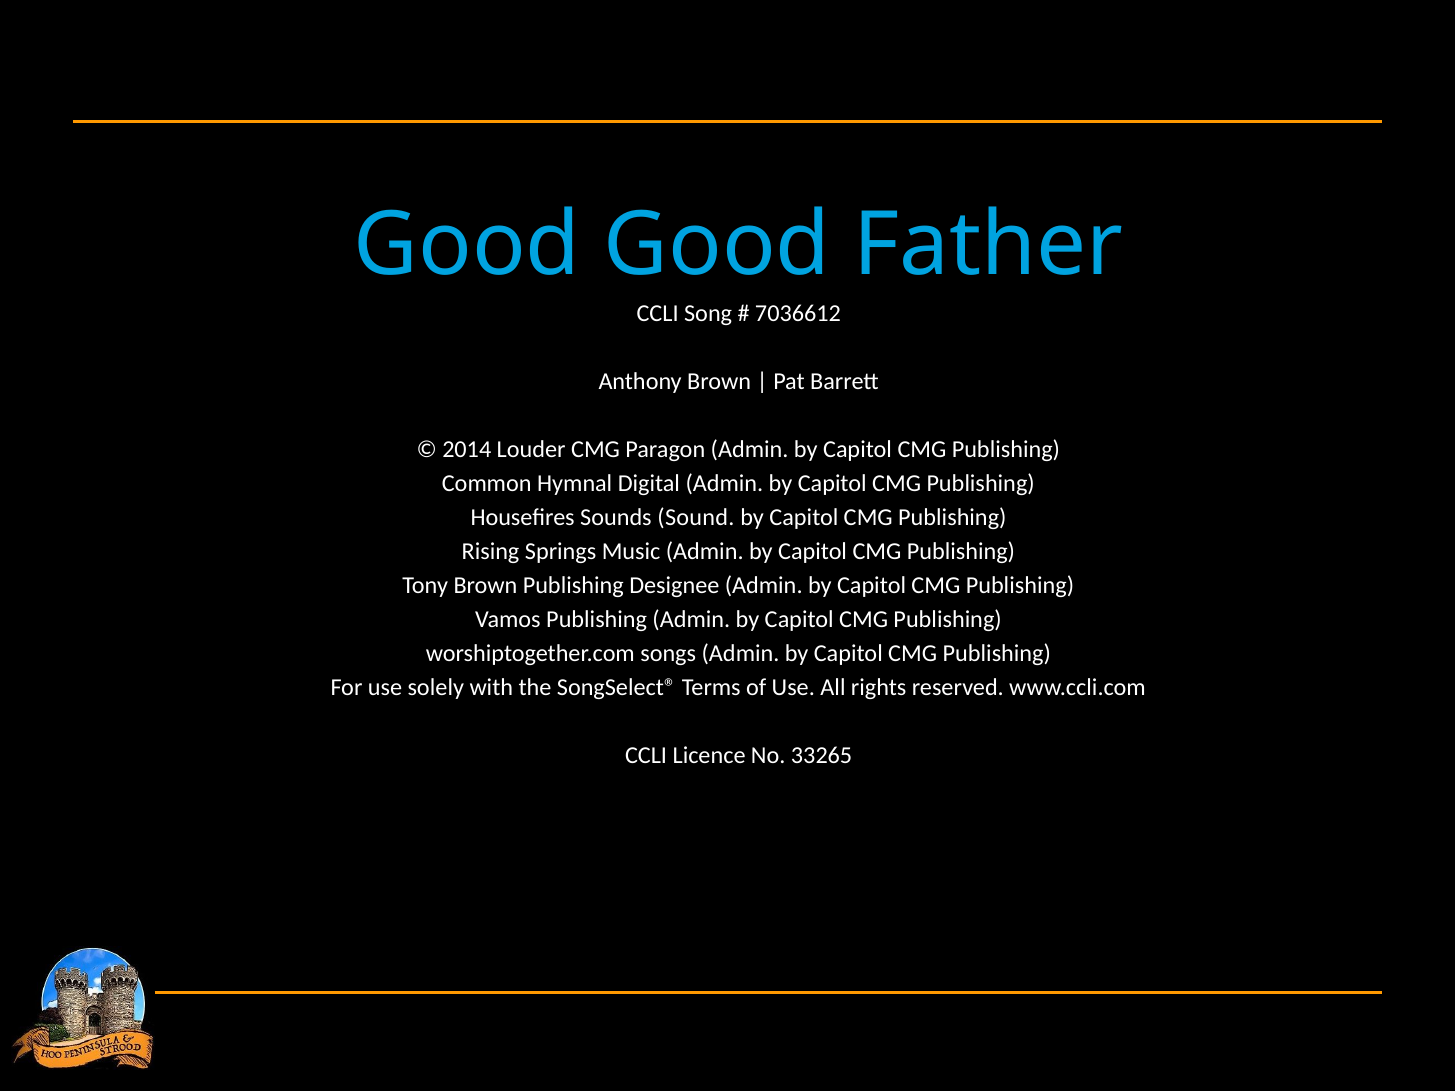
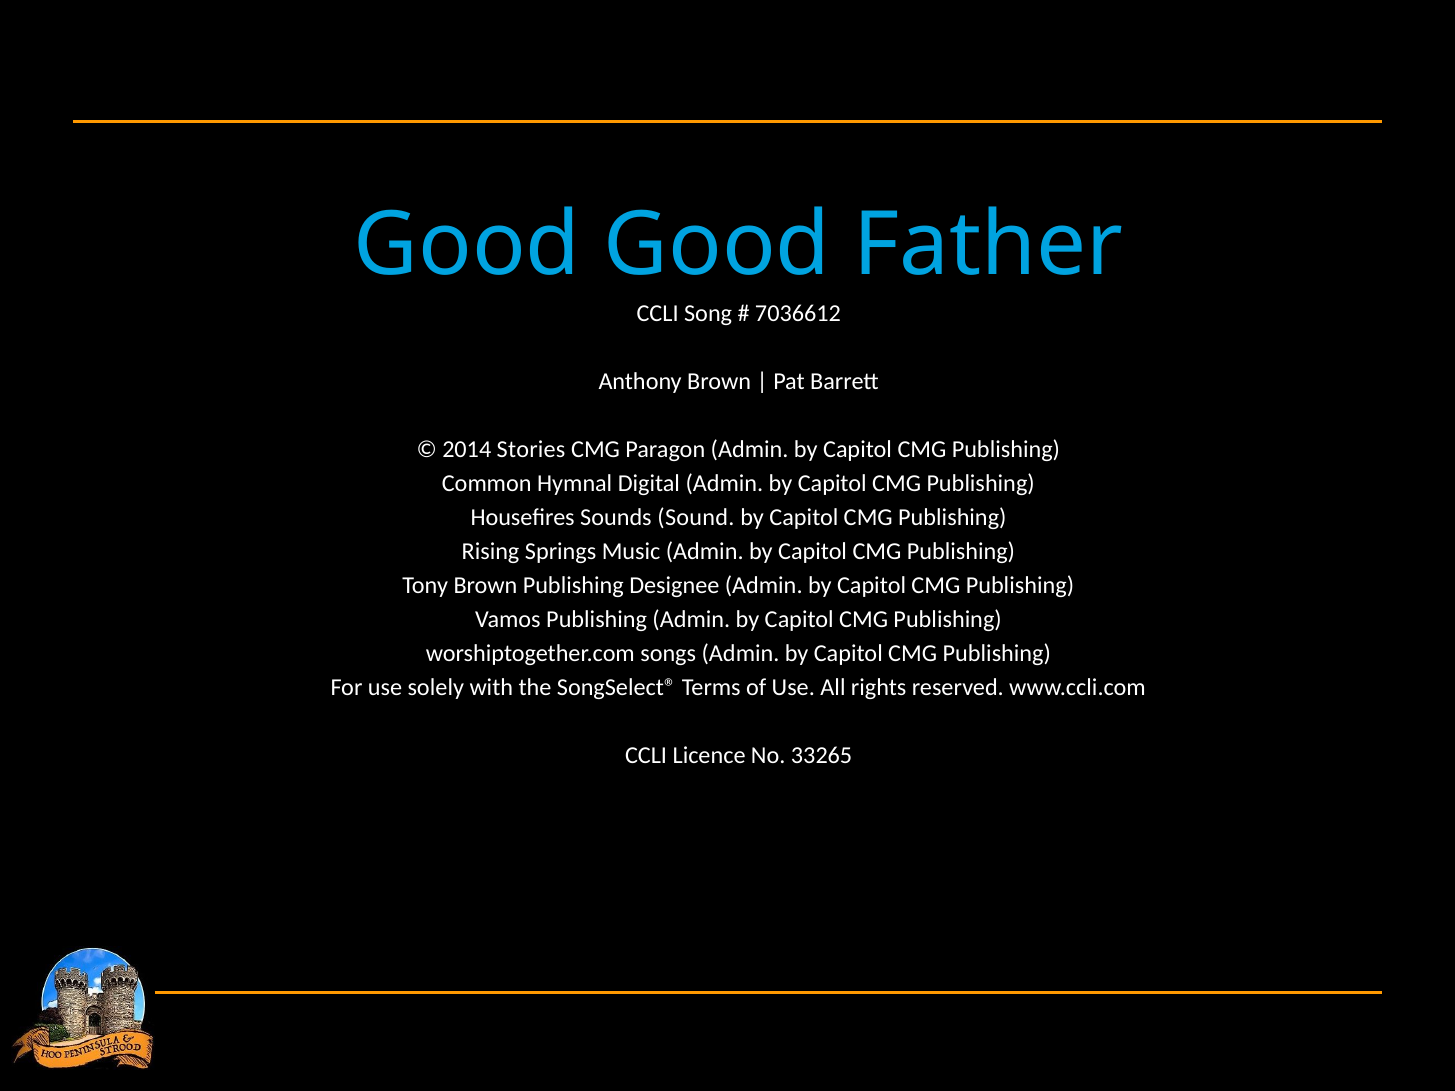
Louder: Louder -> Stories (531, 450)
